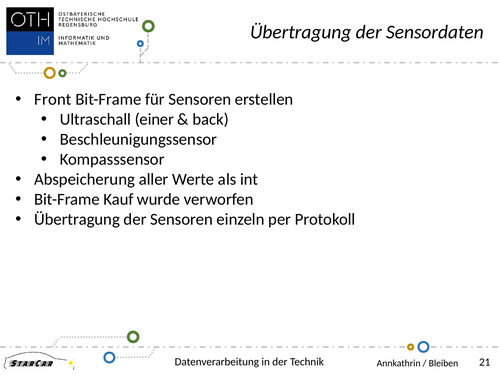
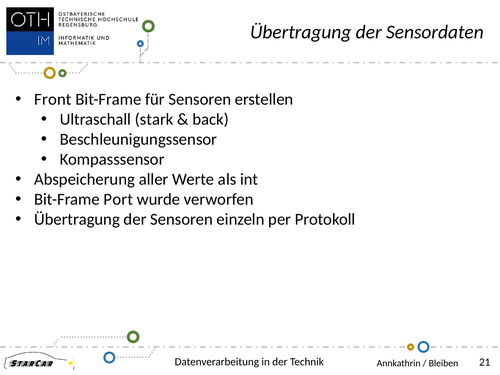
einer: einer -> stark (154, 119)
Kauf: Kauf -> Port (118, 199)
